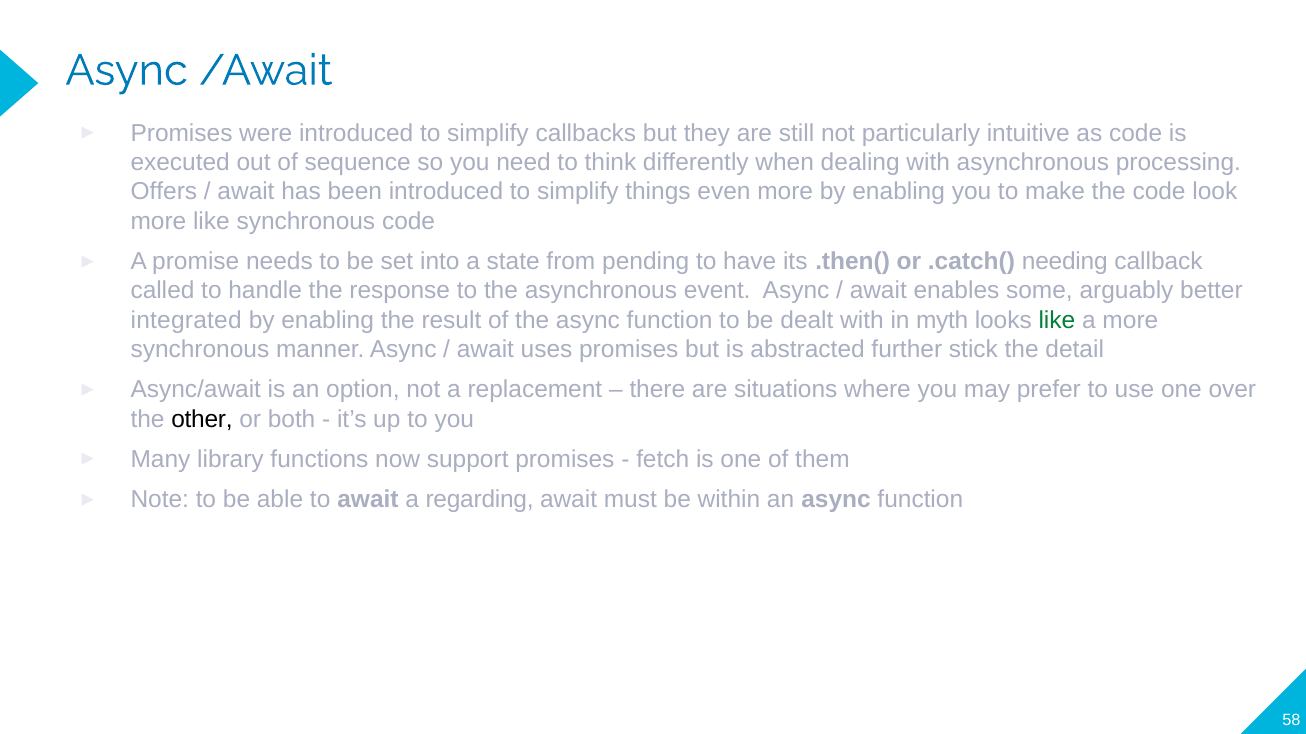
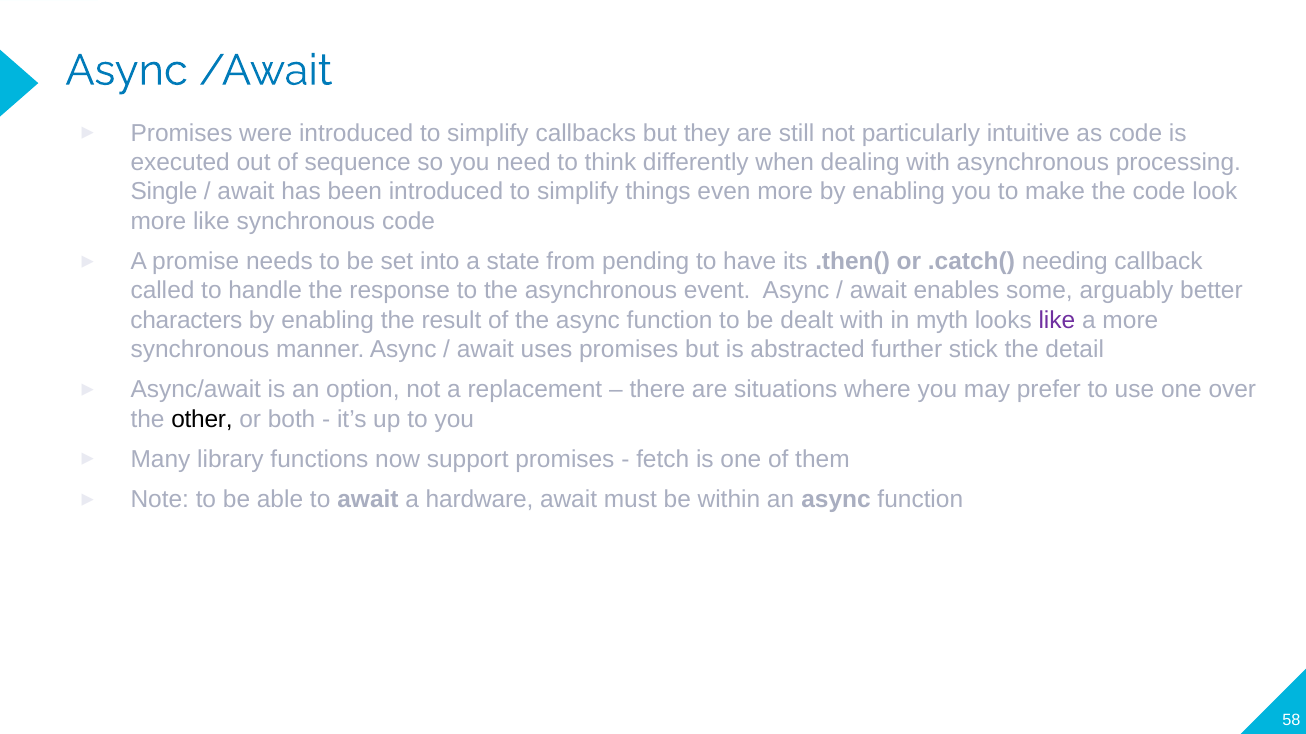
Offers: Offers -> Single (164, 192)
integrated: integrated -> characters (186, 320)
like colour: green -> purple (1057, 320)
regarding: regarding -> hardware (480, 500)
